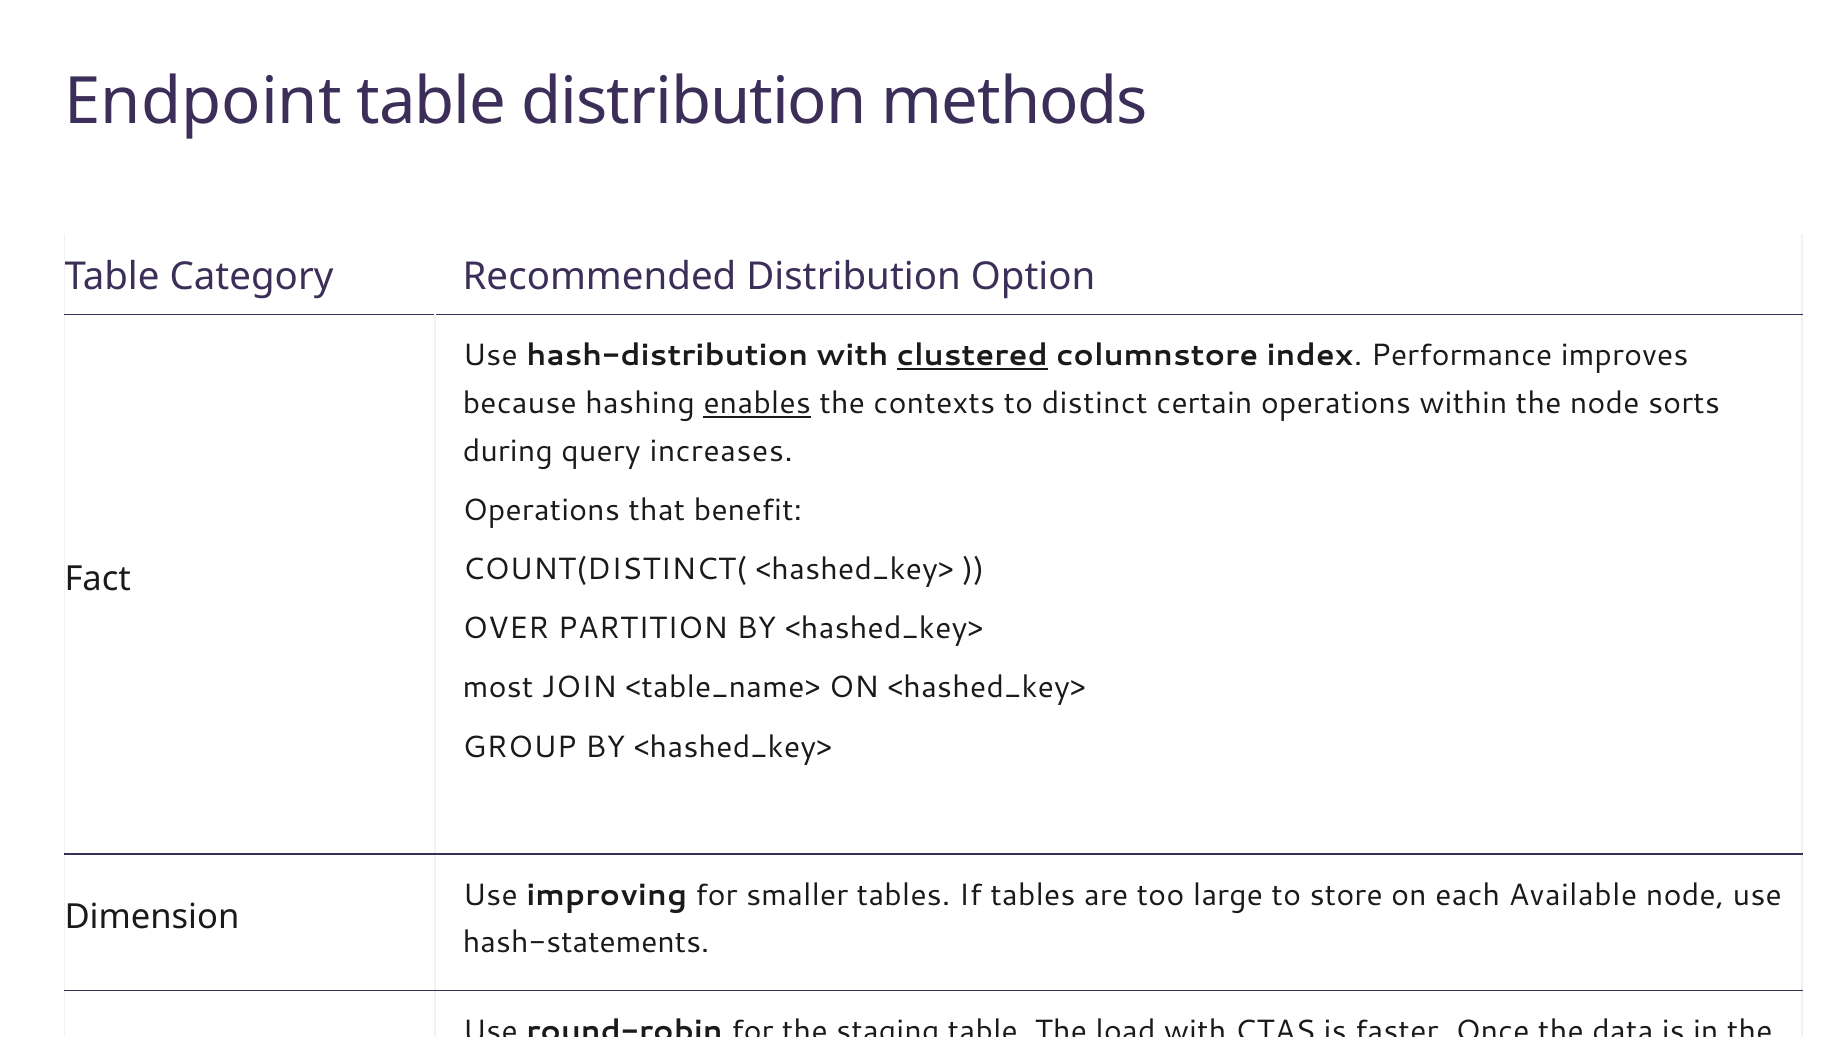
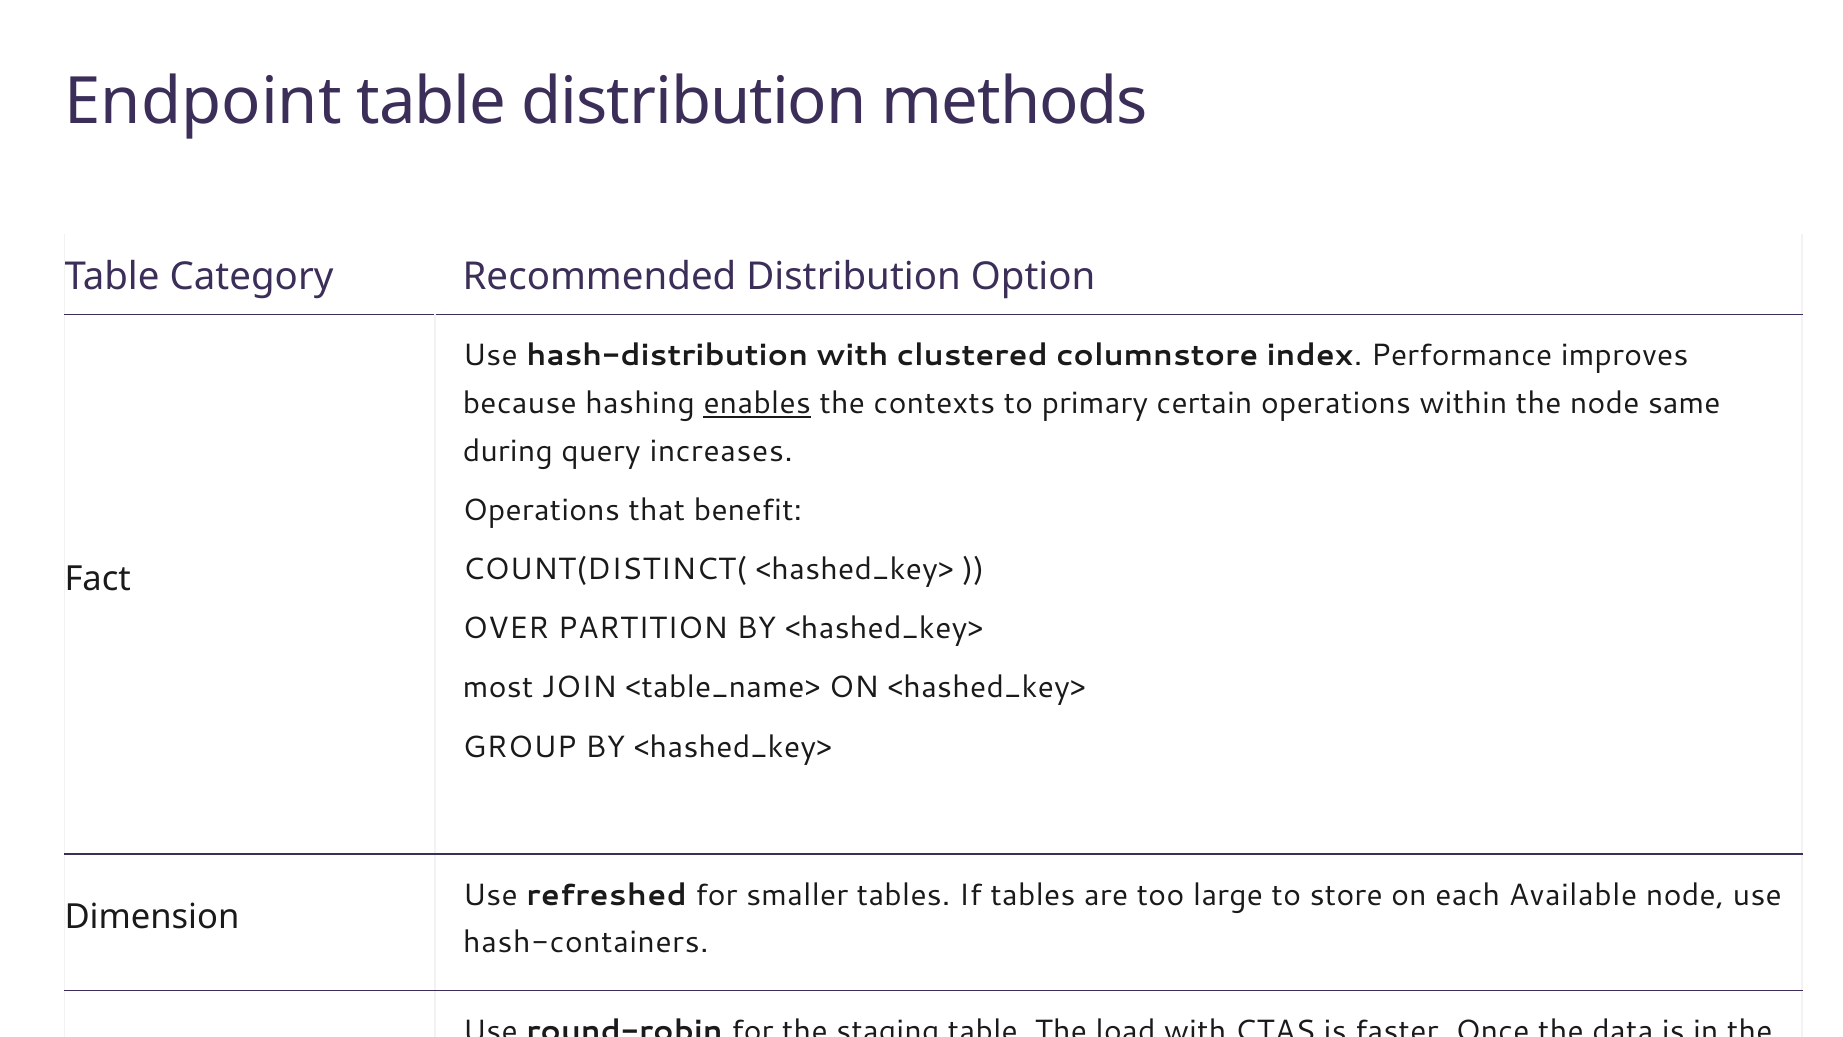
clustered underline: present -> none (972, 356)
distinct: distinct -> primary (1095, 403)
sorts: sorts -> same (1684, 403)
improving: improving -> refreshed (607, 895)
hash-statements: hash-statements -> hash-containers (586, 942)
